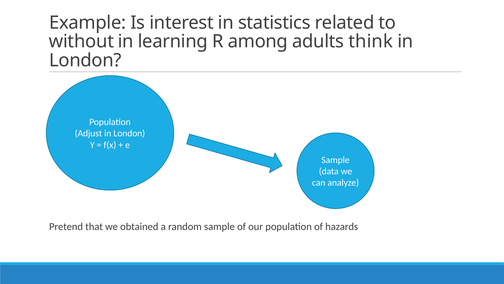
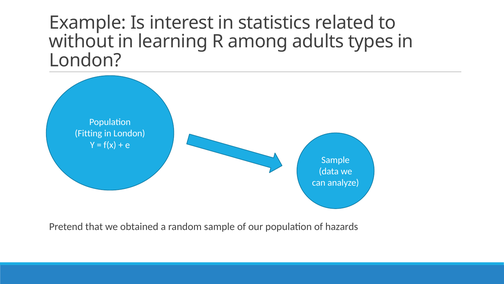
think: think -> types (371, 41)
Adjust: Adjust -> Fitting (88, 133)
